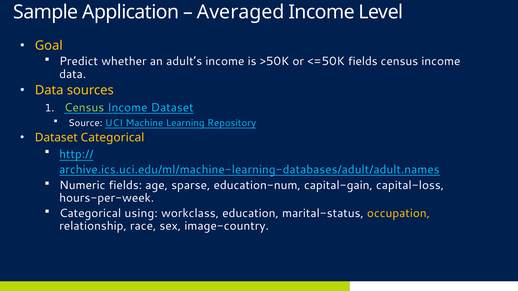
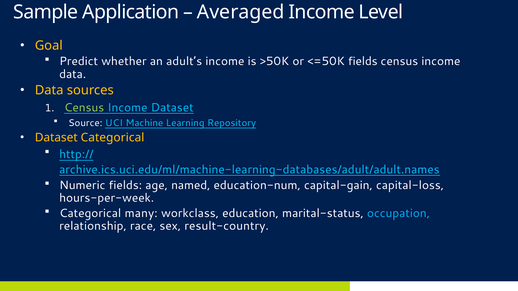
sparse: sparse -> named (191, 185)
using: using -> many (141, 213)
occupation colour: yellow -> light blue (398, 213)
image-country: image-country -> result-country (227, 226)
